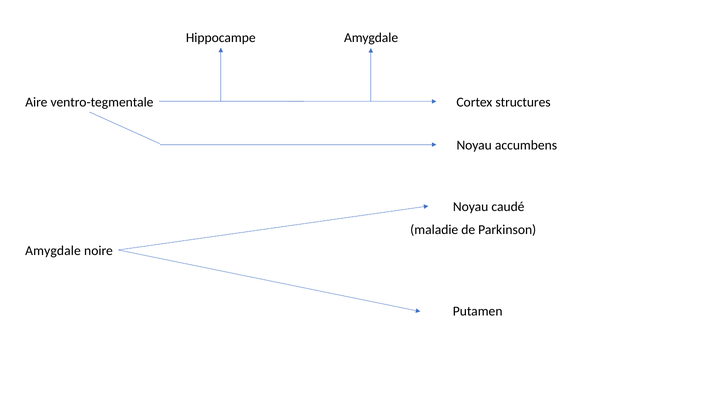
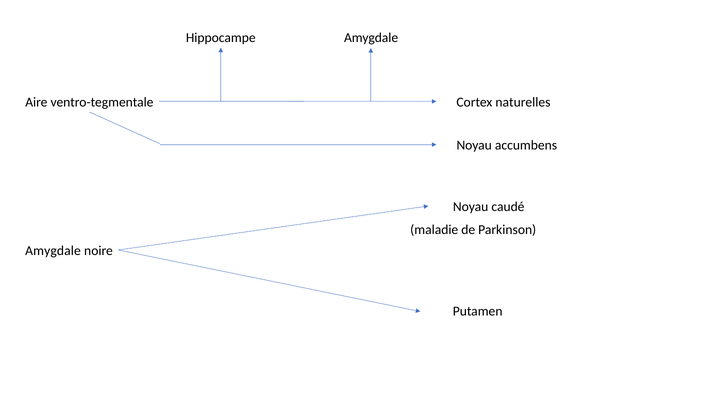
structures: structures -> naturelles (523, 102)
